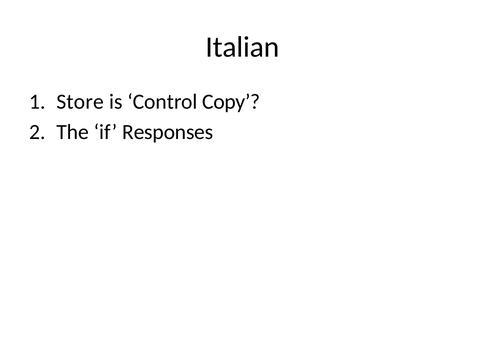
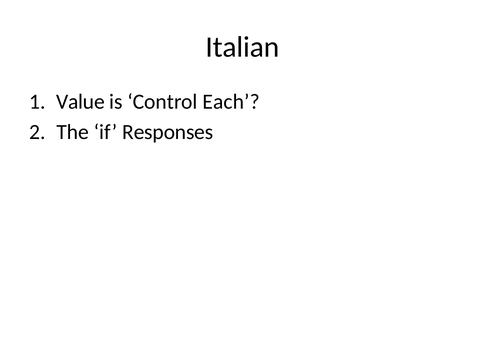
Store: Store -> Value (80, 102)
Copy: Copy -> Each (231, 102)
